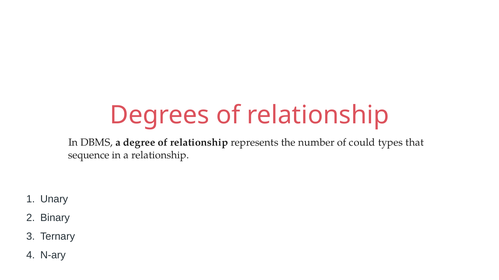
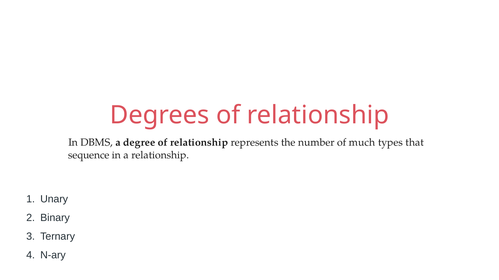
could: could -> much (362, 143)
